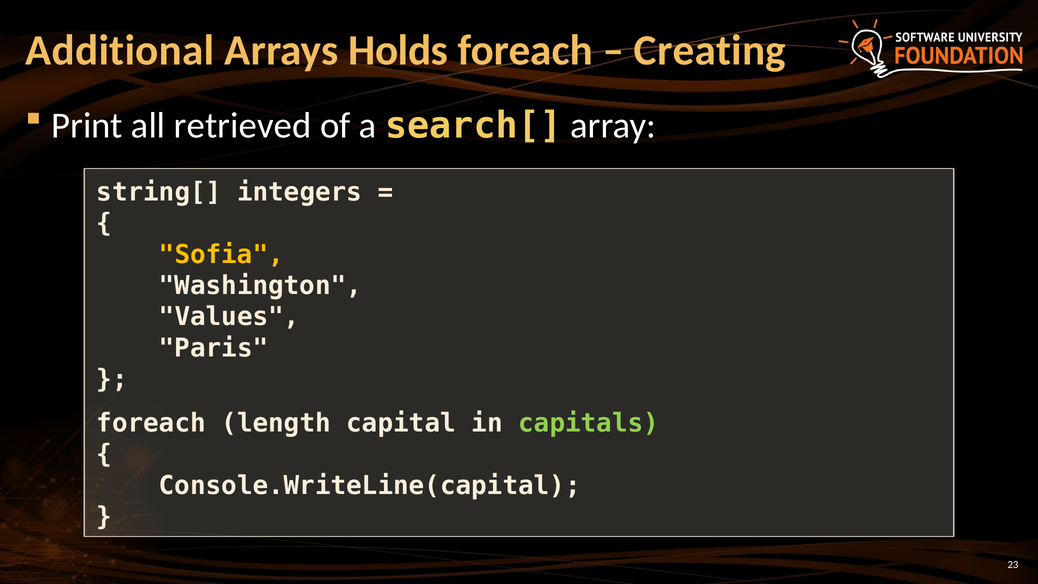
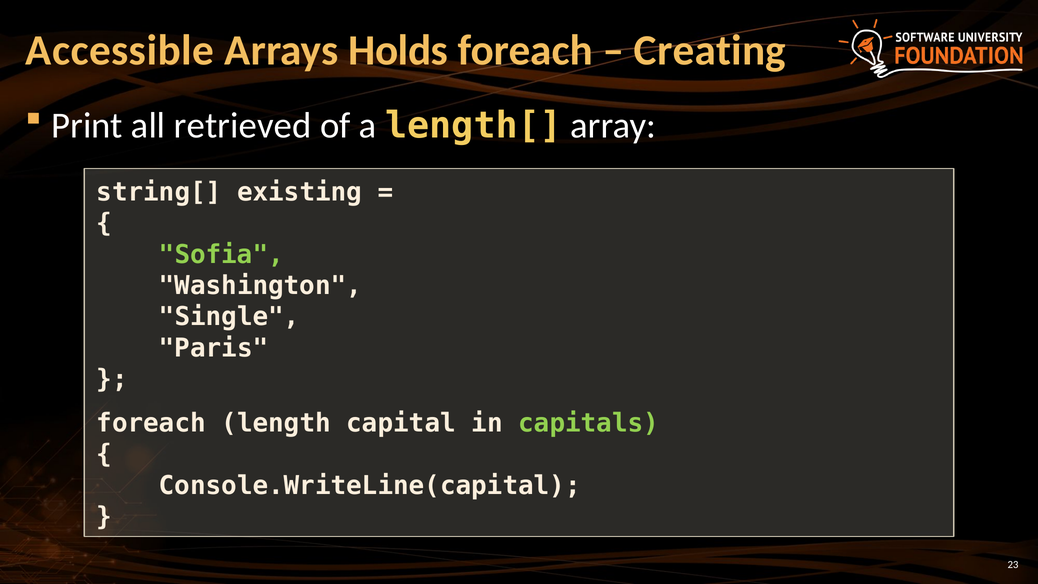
Additional: Additional -> Accessible (120, 50)
search[: search[ -> length[ (474, 126)
integers: integers -> existing (300, 192)
Sofia colour: yellow -> light green (221, 255)
Values: Values -> Single (229, 317)
